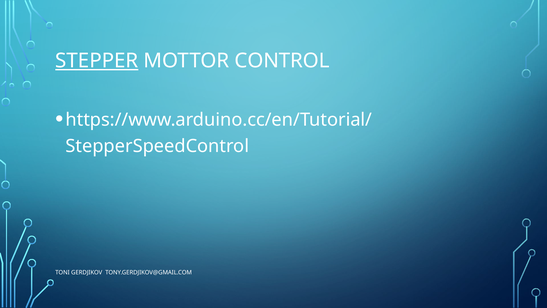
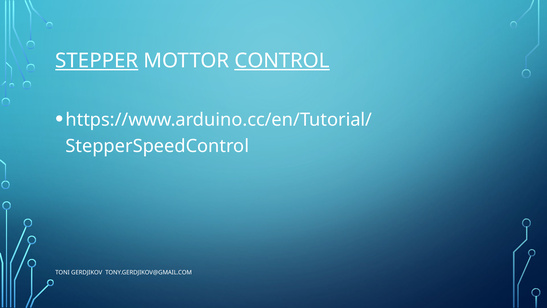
CONTROL underline: none -> present (282, 61)
